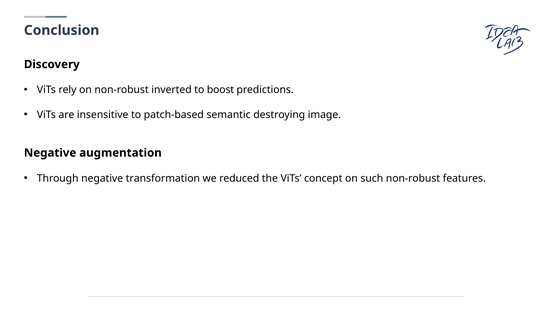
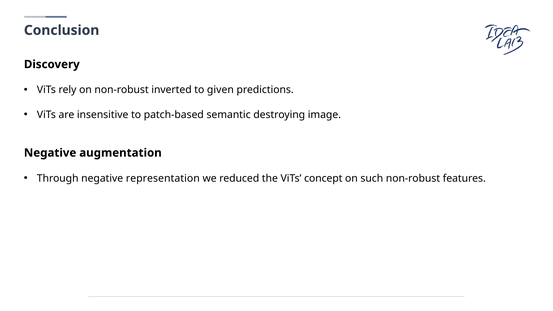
boost: boost -> given (220, 90)
transformation: transformation -> representation (163, 178)
